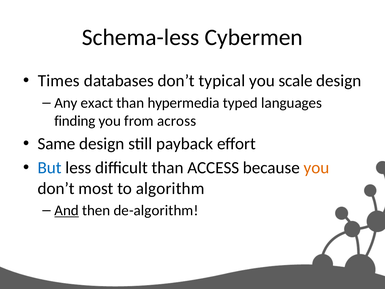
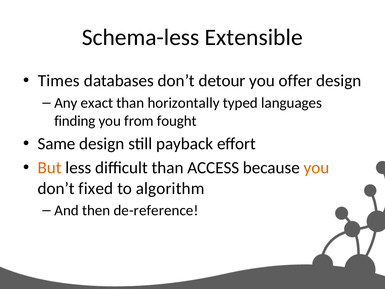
Cybermen: Cybermen -> Extensible (254, 37)
typical: typical -> detour (222, 81)
scale: scale -> offer (296, 81)
hypermedia: hypermedia -> horizontally (184, 103)
across: across -> fought (177, 121)
But colour: blue -> orange (50, 168)
most: most -> fixed (96, 188)
And underline: present -> none (67, 210)
de-algorithm: de-algorithm -> de-reference (156, 210)
